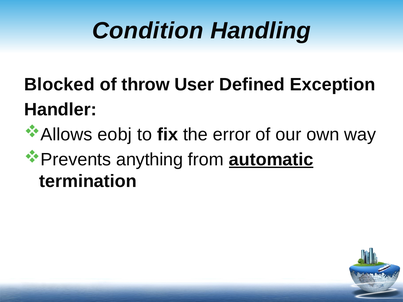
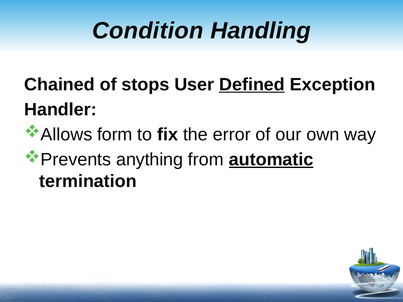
Blocked: Blocked -> Chained (59, 85)
throw: throw -> stops (146, 85)
Defined underline: none -> present (252, 85)
eobj: eobj -> form (115, 135)
